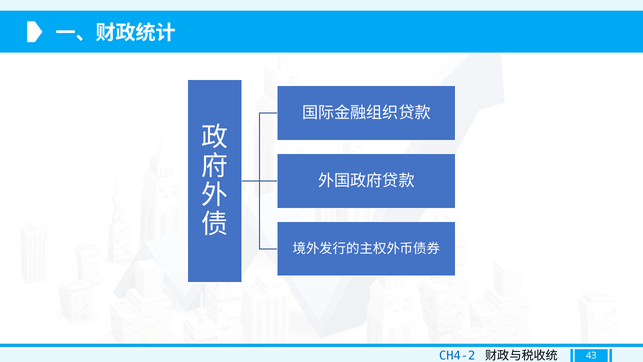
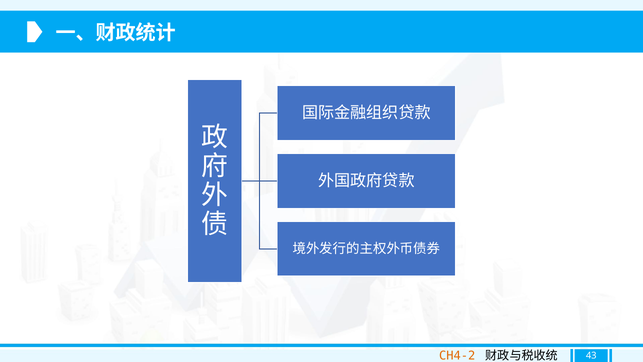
CH4-2 colour: blue -> orange (457, 355)
